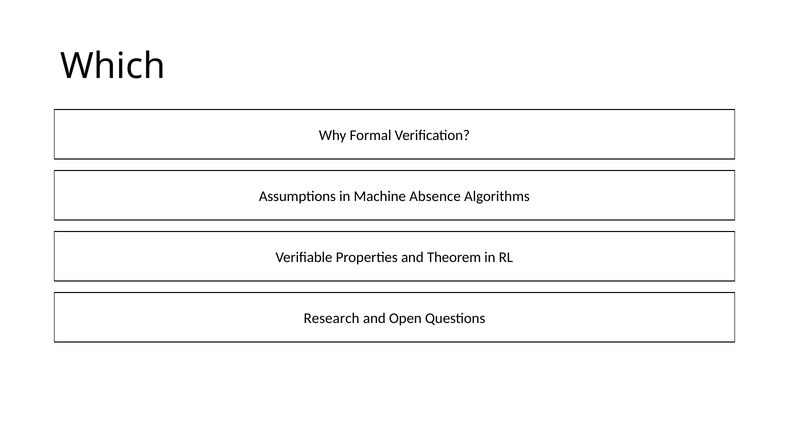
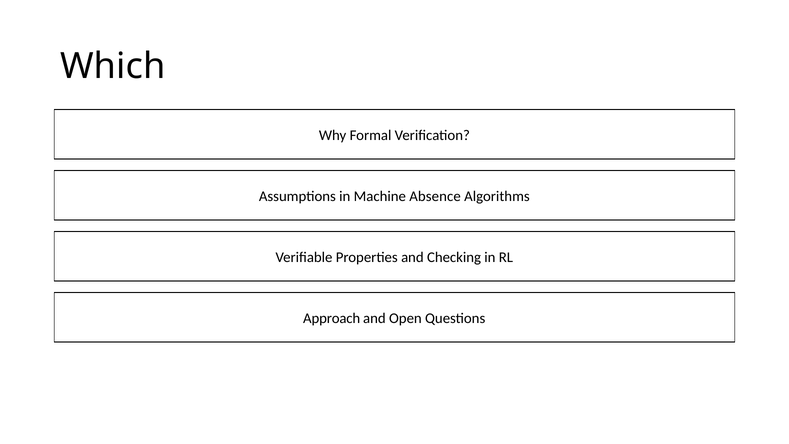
Theorem: Theorem -> Checking (454, 257)
Research: Research -> Approach (332, 318)
